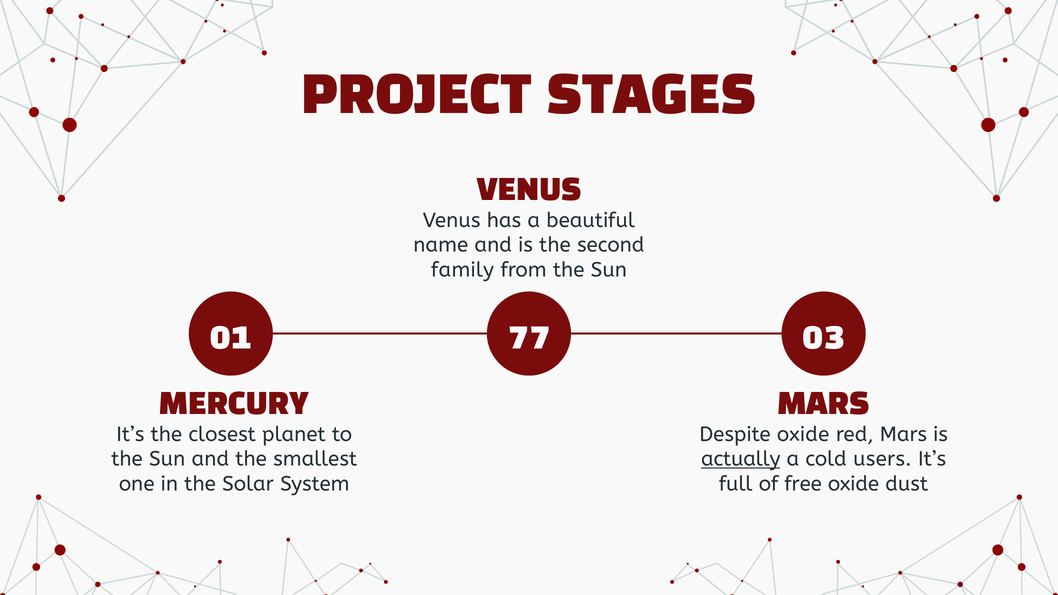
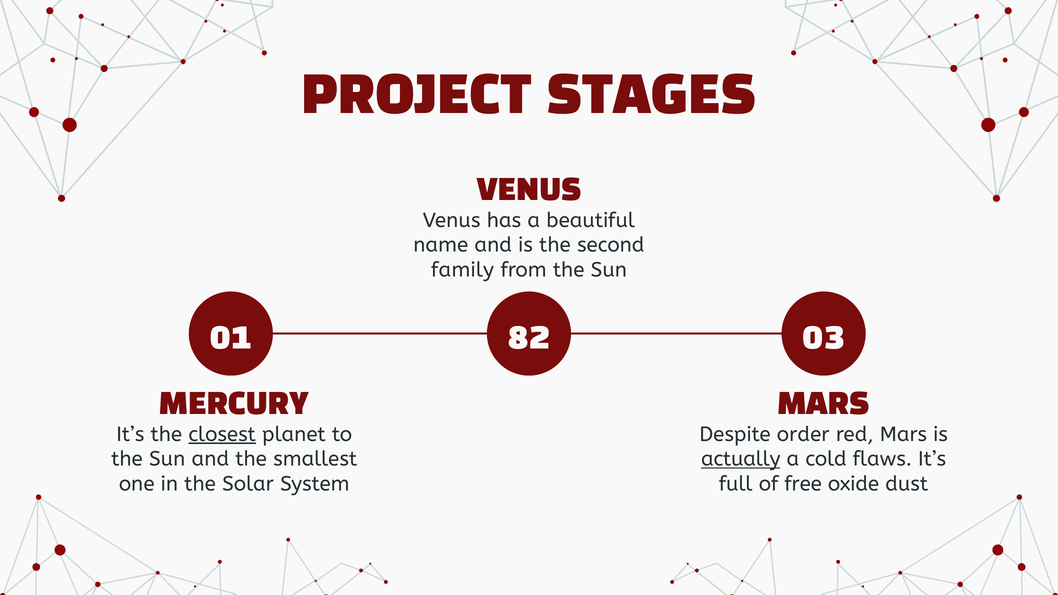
77: 77 -> 82 (529, 337)
closest underline: none -> present (222, 434)
Despite oxide: oxide -> order (803, 434)
users: users -> flaws (882, 459)
